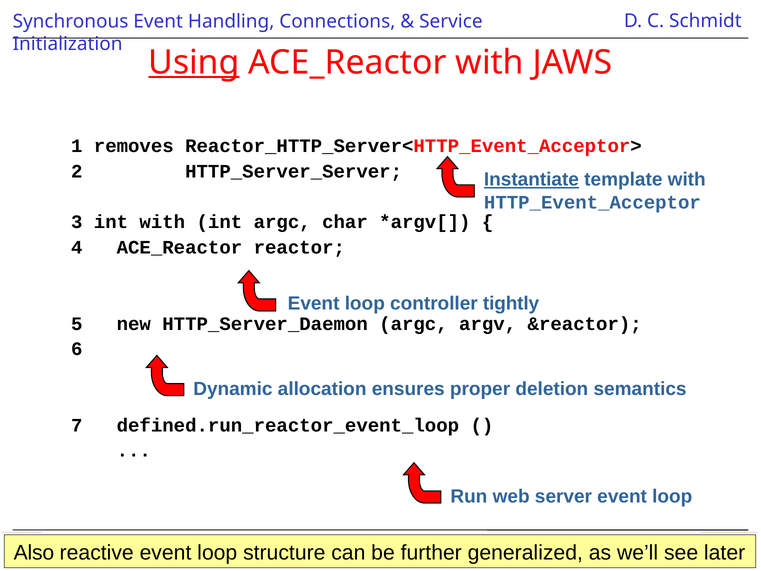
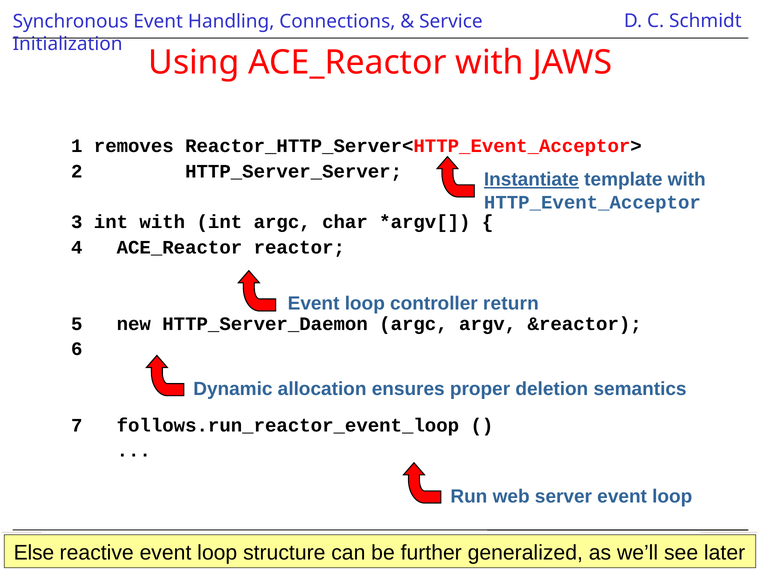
Using underline: present -> none (194, 63)
tightly: tightly -> return (511, 303)
defined.run_reactor_event_loop: defined.run_reactor_event_loop -> follows.run_reactor_event_loop (288, 425)
Also: Also -> Else (34, 553)
